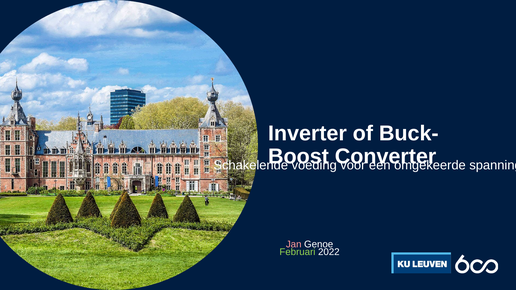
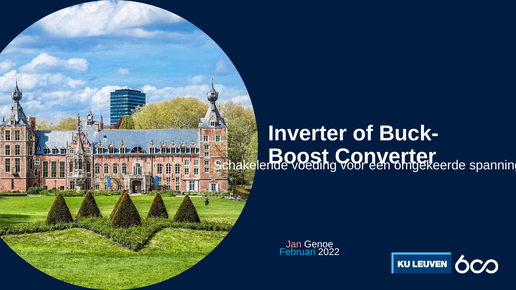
Februari colour: light green -> light blue (297, 252)
